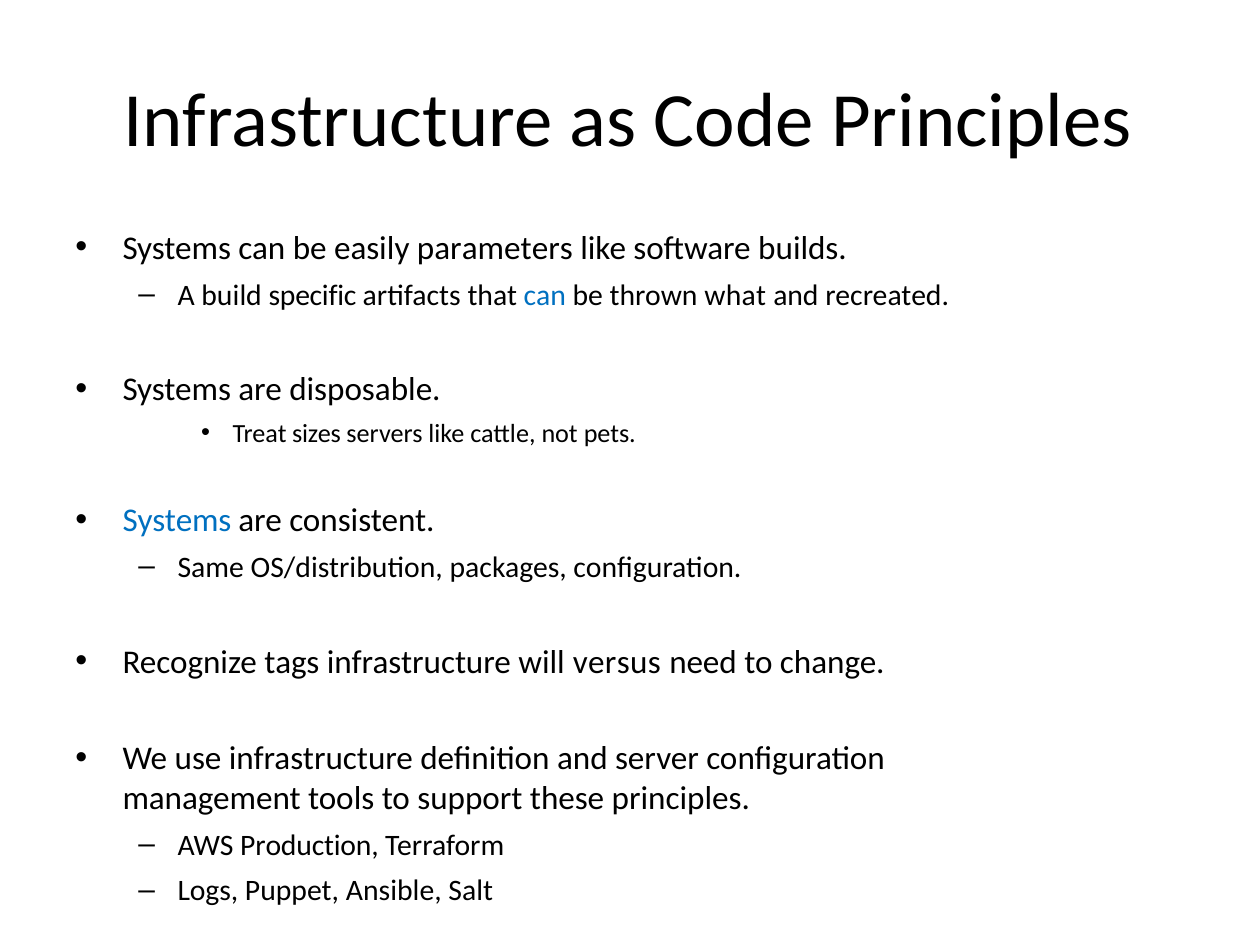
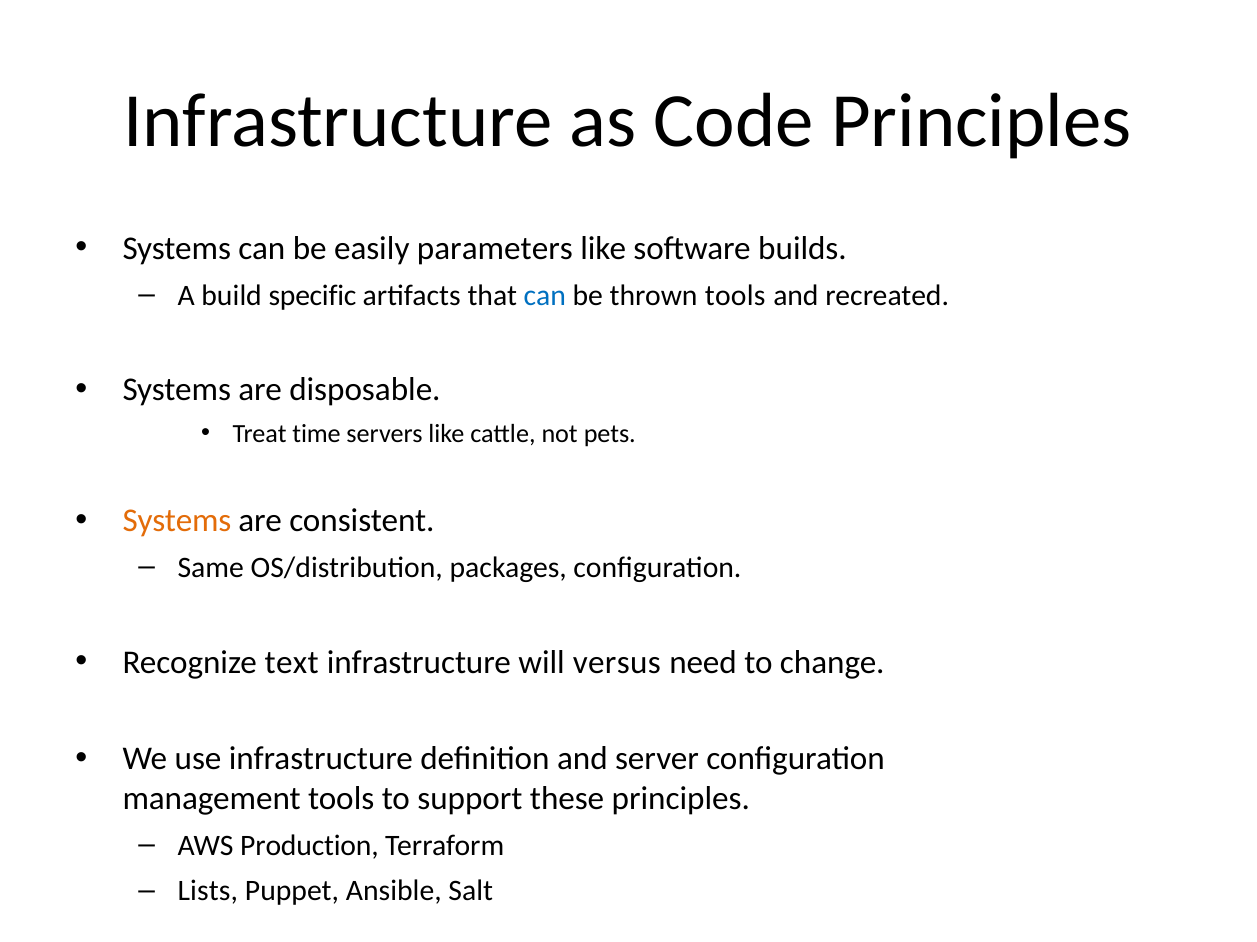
thrown what: what -> tools (735, 296)
sizes: sizes -> time (317, 434)
Systems colour: blue -> orange (177, 521)
tags: tags -> text (292, 663)
Logs: Logs -> Lists (208, 892)
